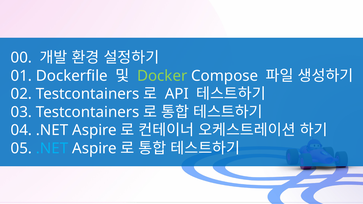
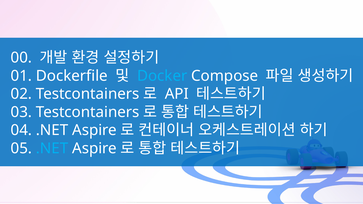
Docker colour: light green -> light blue (162, 76)
